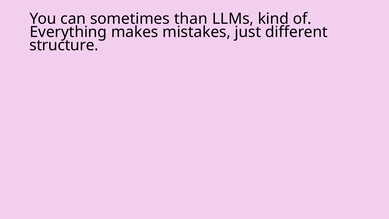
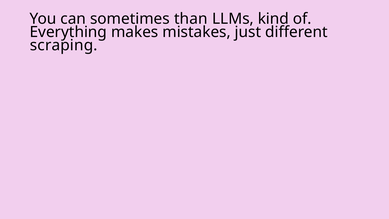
structure: structure -> scraping (64, 45)
